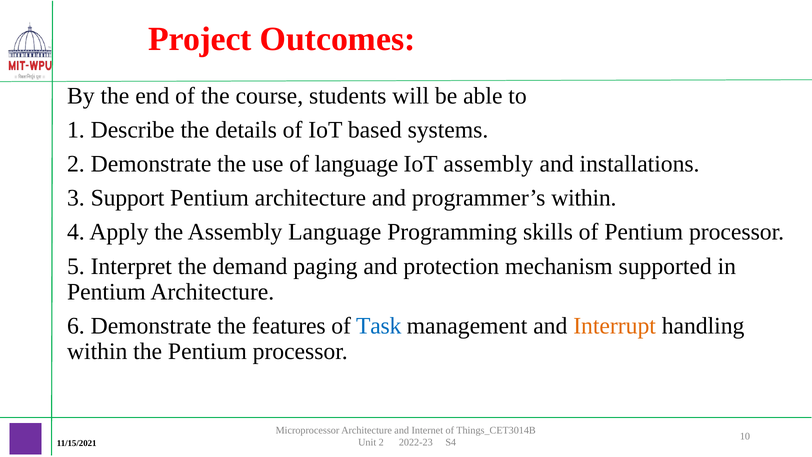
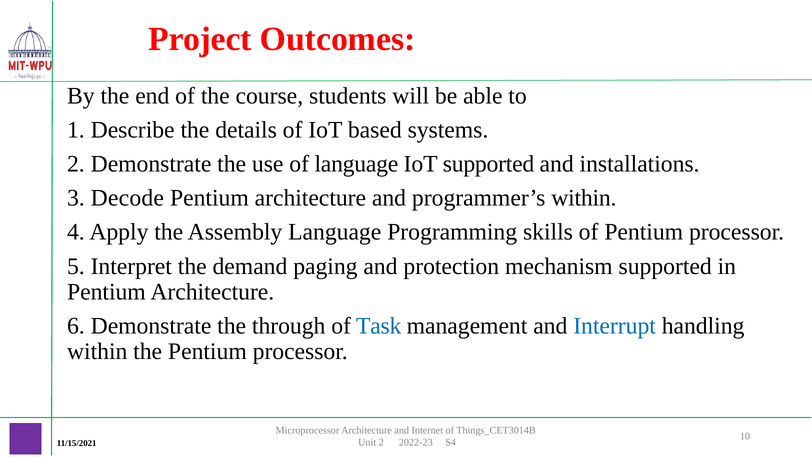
IoT assembly: assembly -> supported (489, 164)
Support: Support -> Decode (127, 198)
features: features -> through (289, 326)
Interrupt colour: orange -> blue (615, 326)
